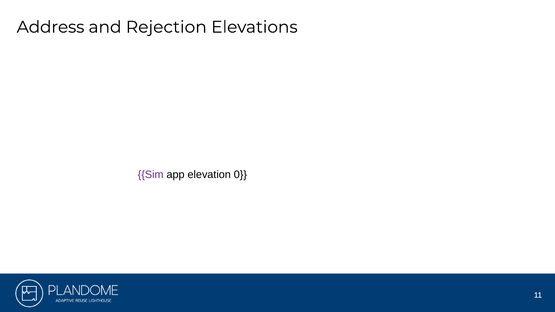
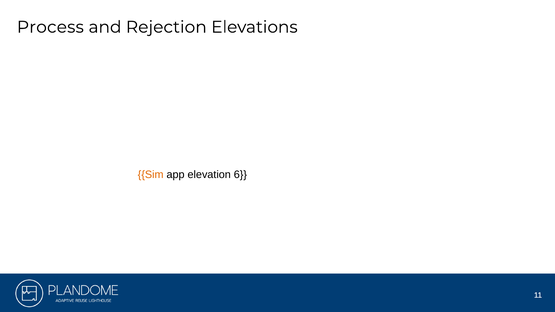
Address: Address -> Process (50, 27)
Sim colour: purple -> orange (151, 175)
0: 0 -> 6 (240, 175)
